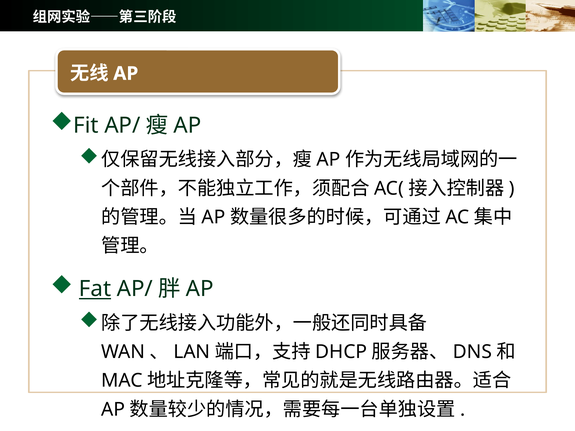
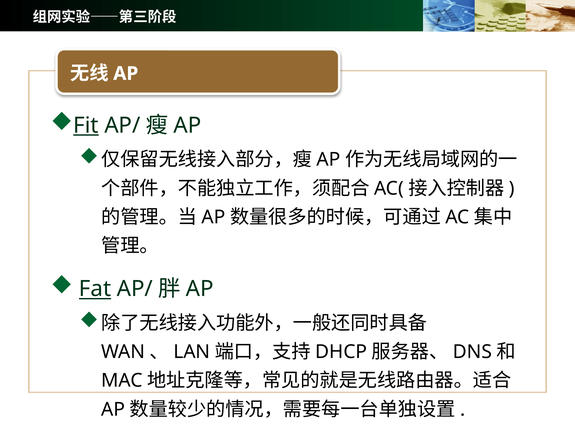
Fit underline: none -> present (86, 125)
